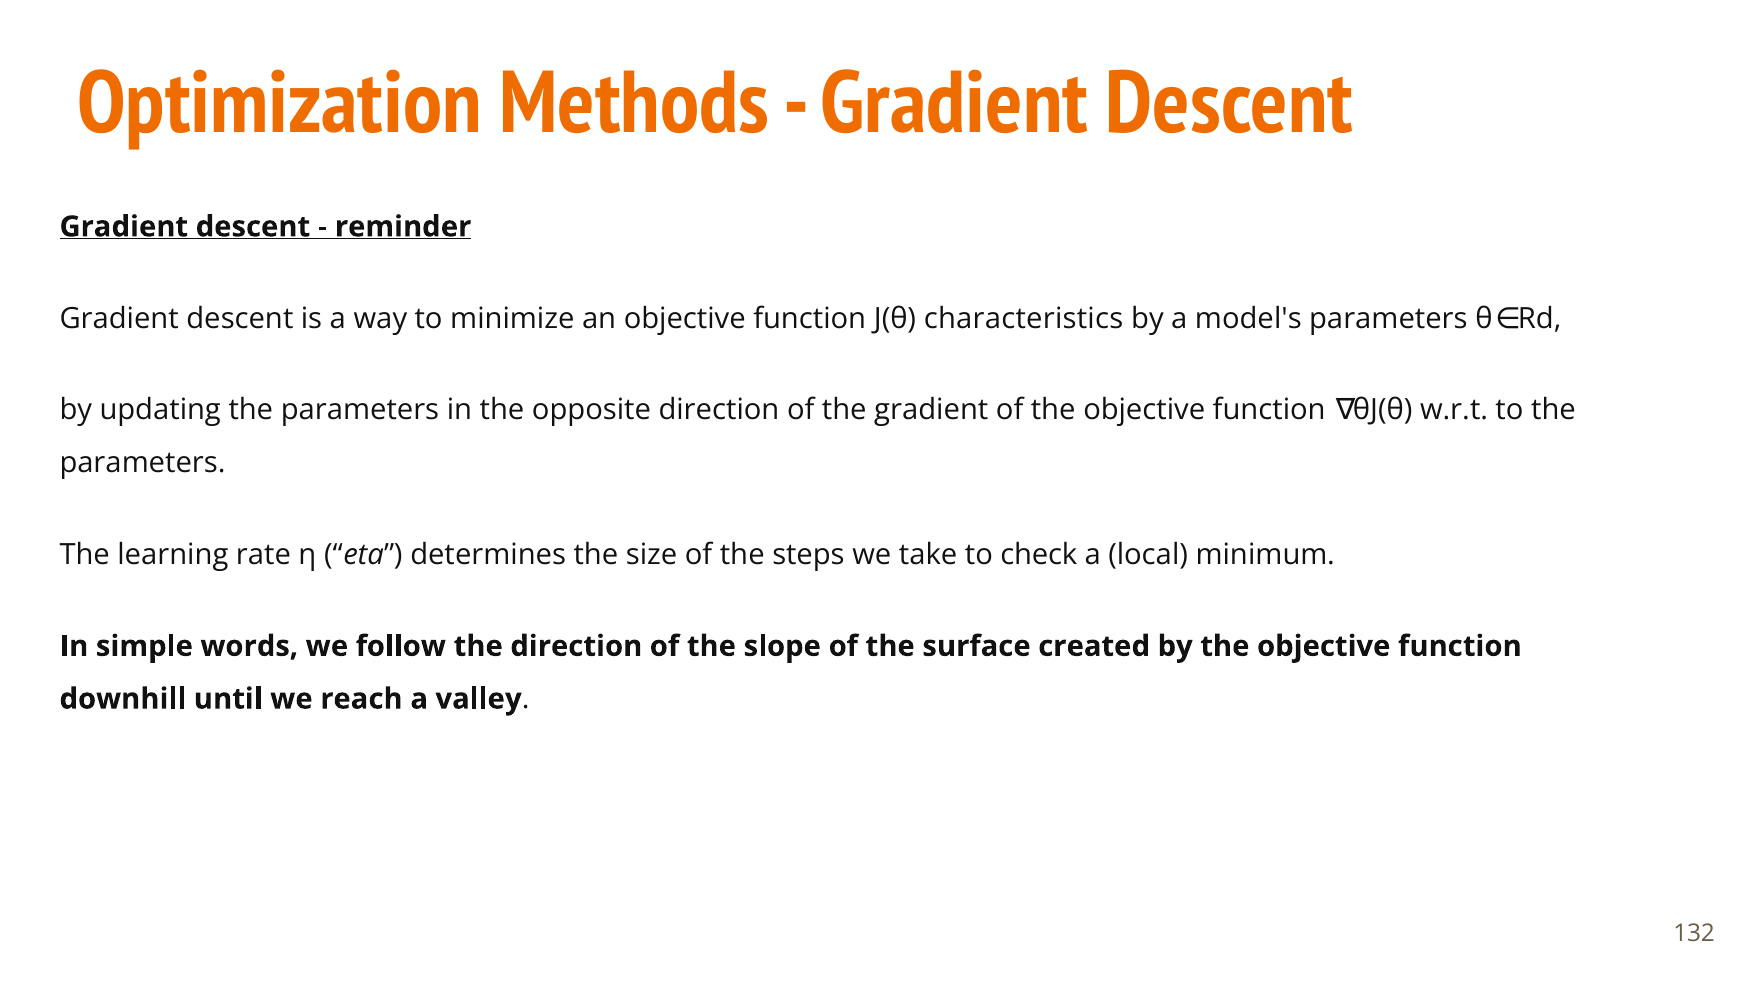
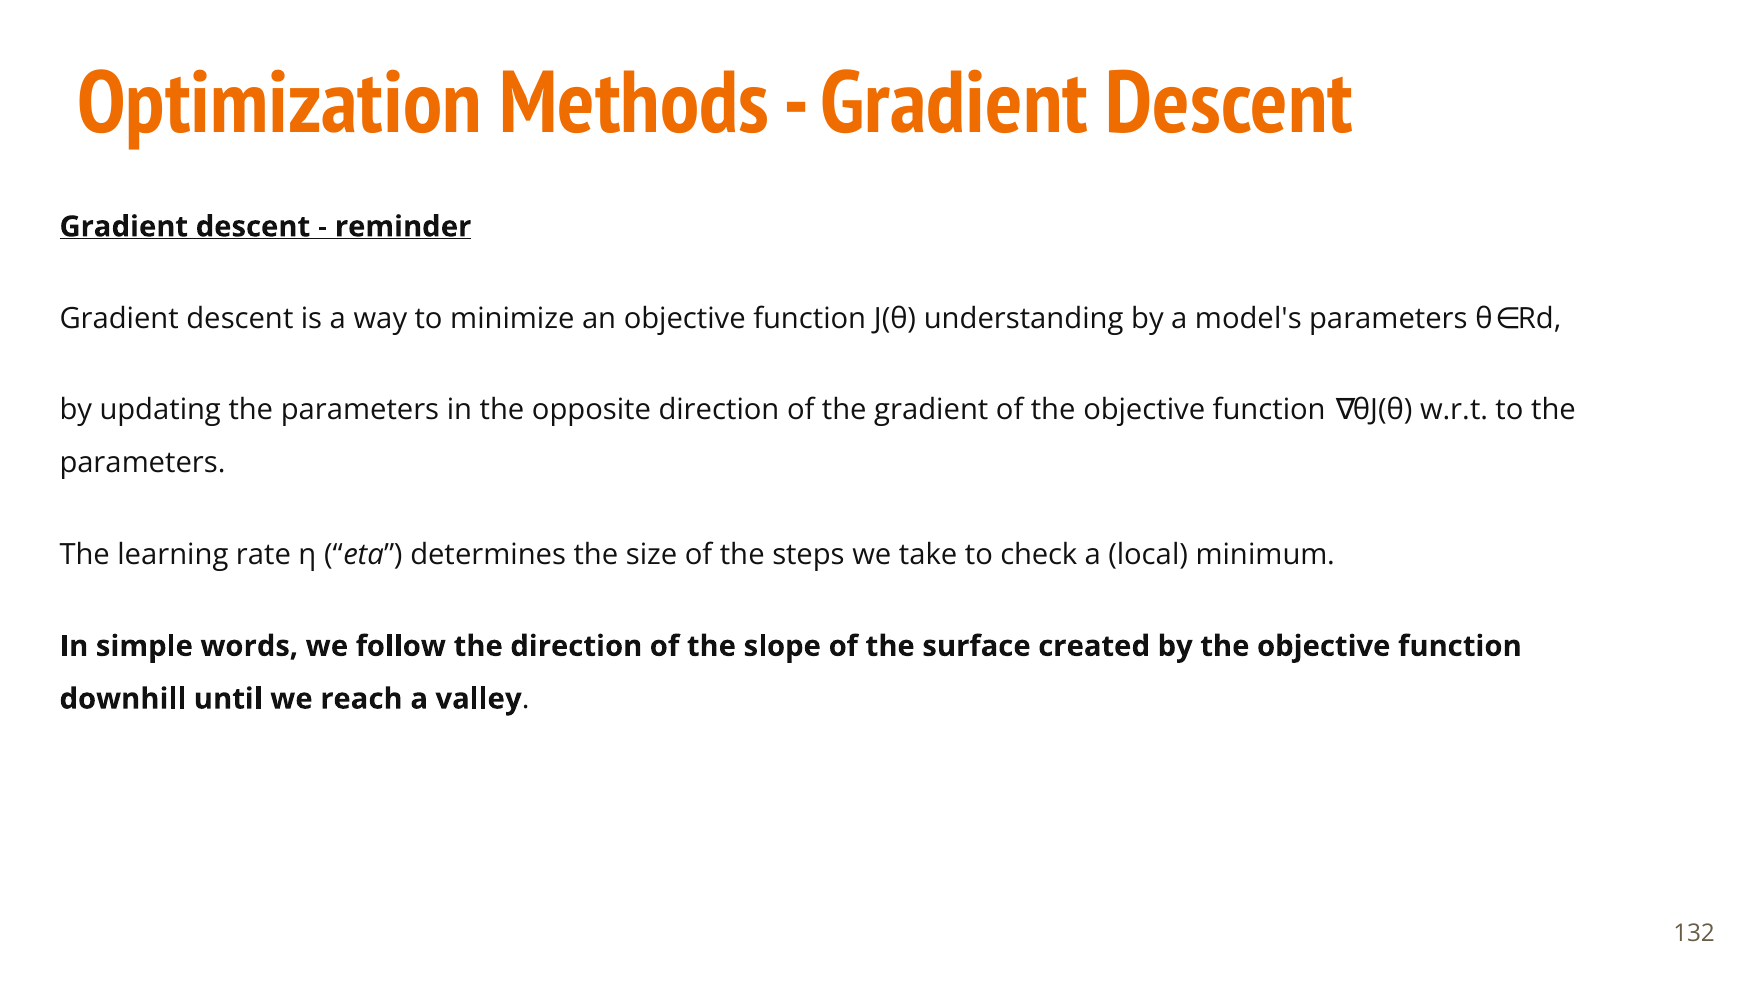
characteristics: characteristics -> understanding (1024, 318)
